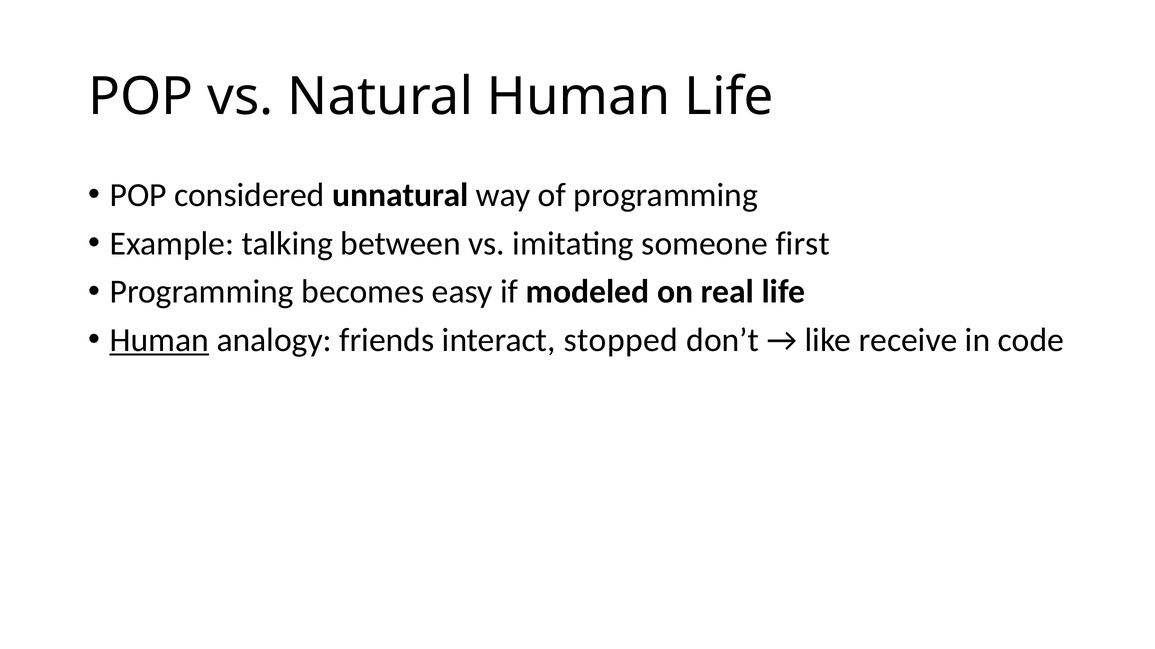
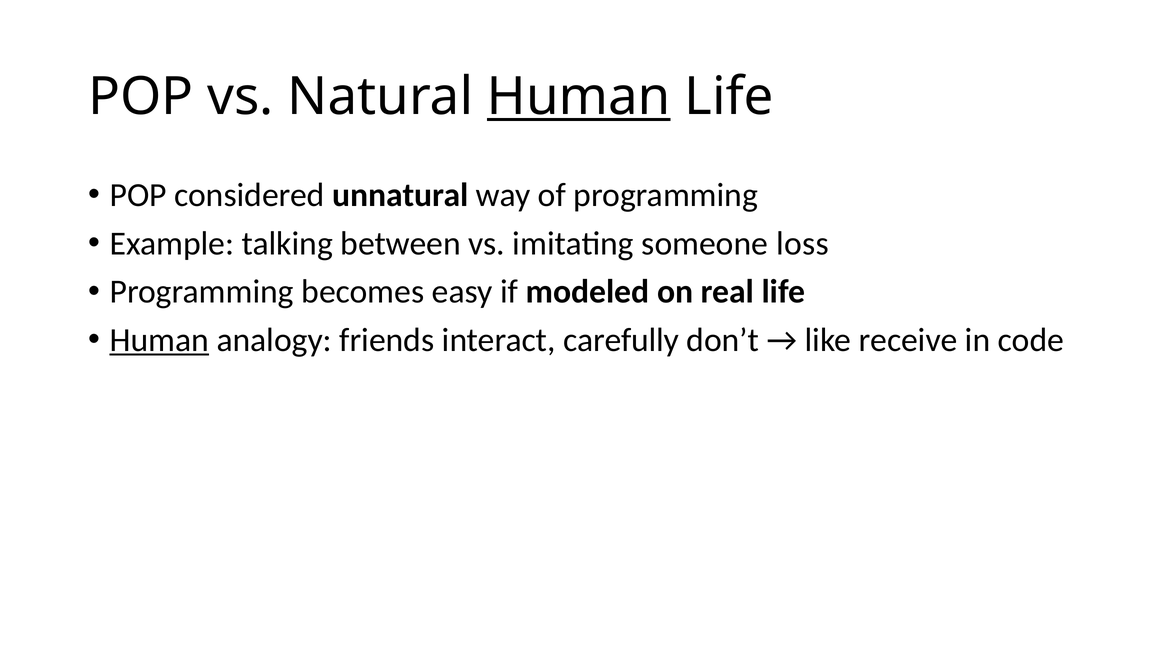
Human underline: none -> present (579, 97)
first: first -> loss (803, 244)
stopped: stopped -> carefully (621, 341)
